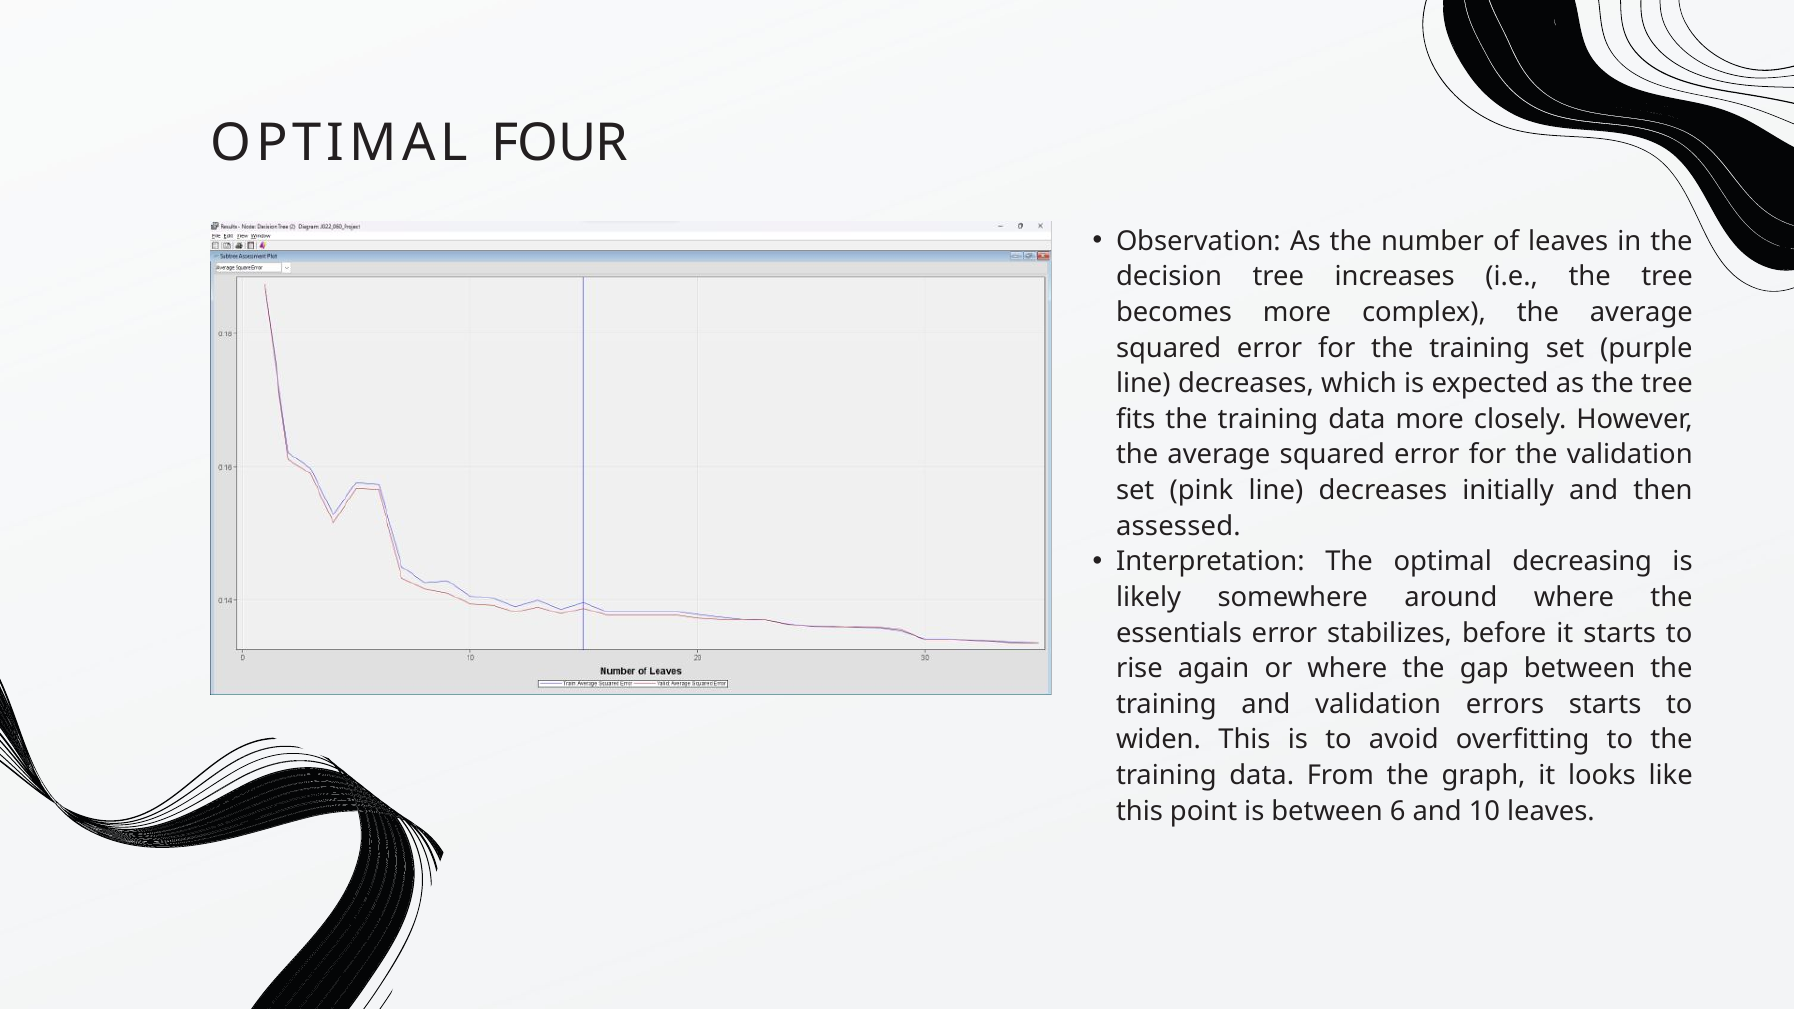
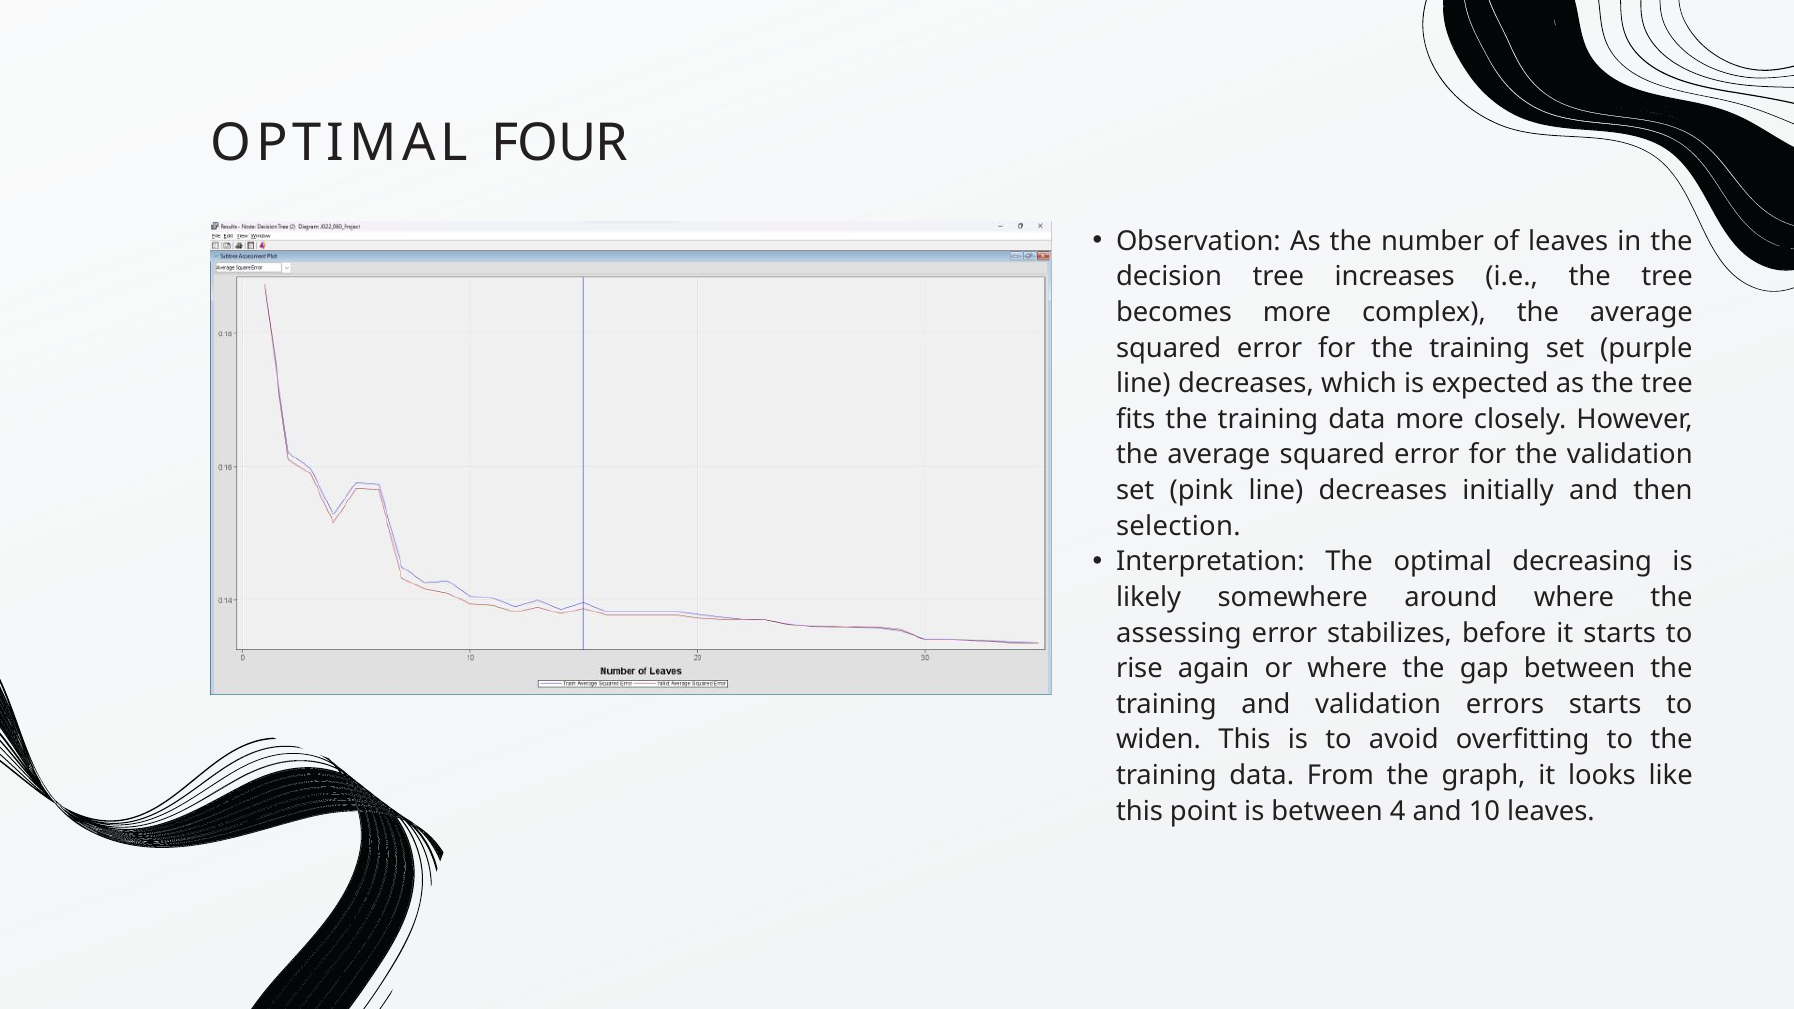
assessed: assessed -> selection (1178, 526)
essentials: essentials -> assessing (1179, 633)
6: 6 -> 4 (1398, 811)
